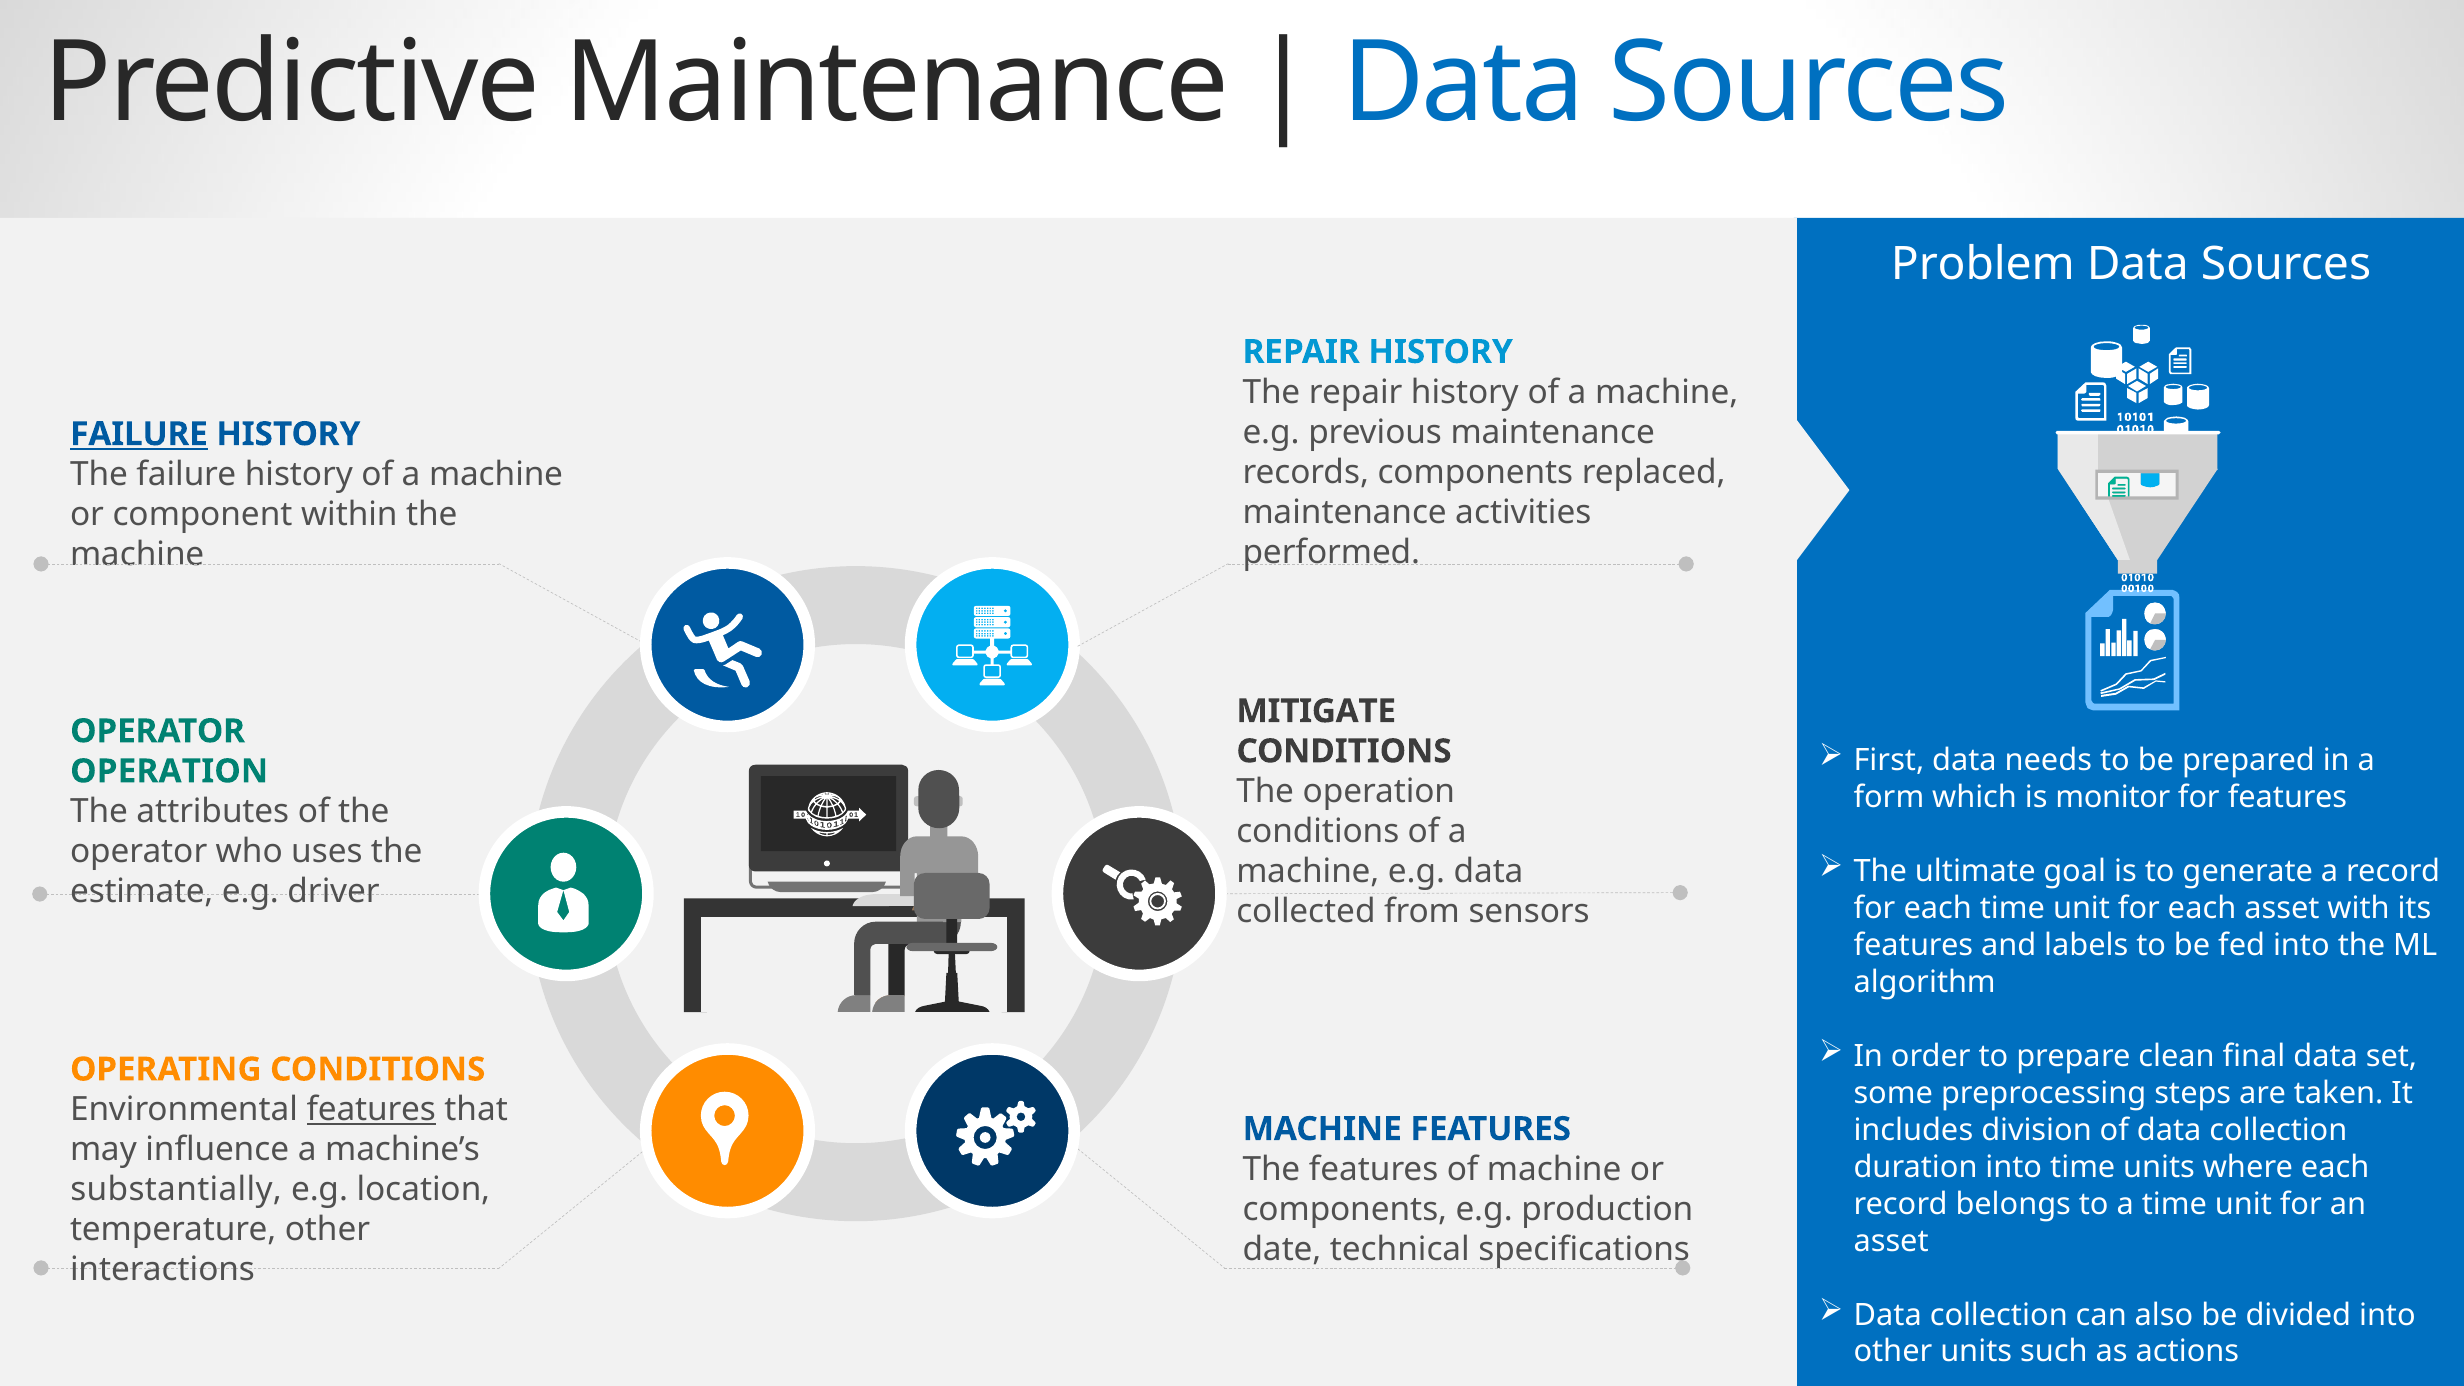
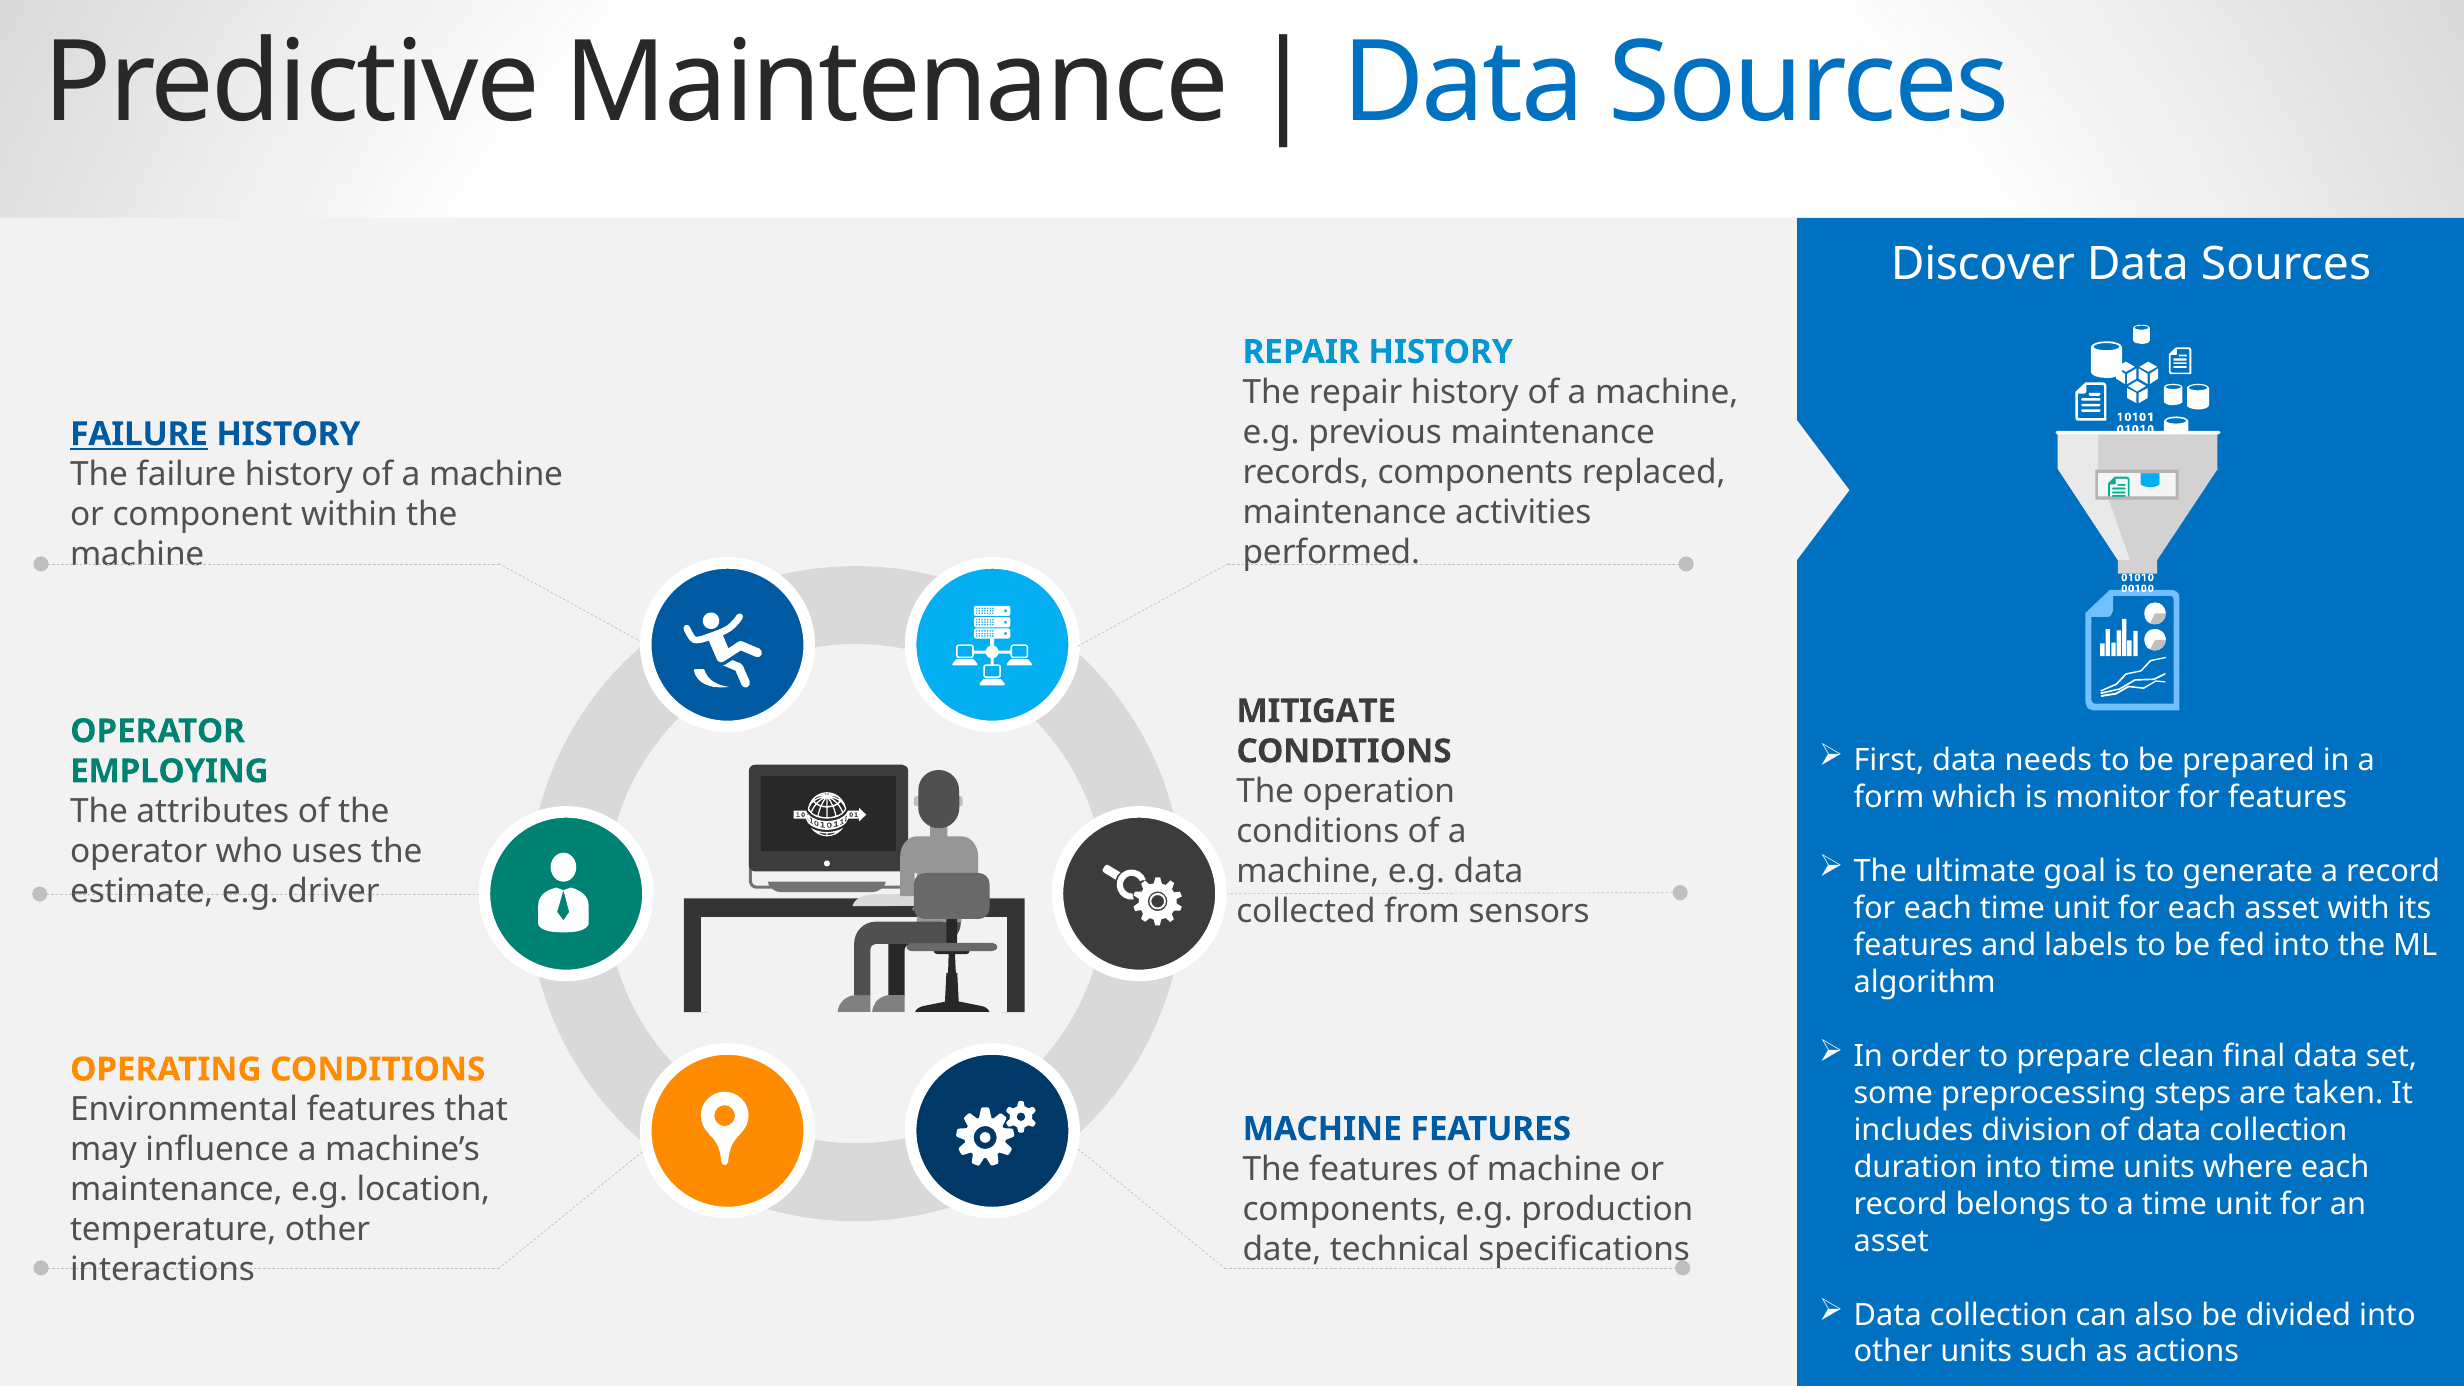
Problem: Problem -> Discover (1983, 264)
OPERATION: OPERATION -> EMPLOYING (169, 771)
features underline: present -> none (371, 1110)
substantially: substantially -> maintenance (176, 1190)
